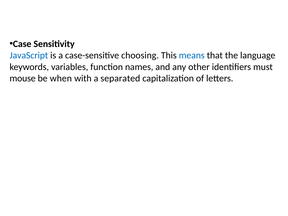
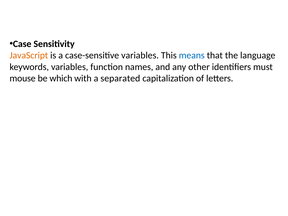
JavaScript colour: blue -> orange (29, 55)
case-sensitive choosing: choosing -> variables (140, 55)
when: when -> which (61, 78)
